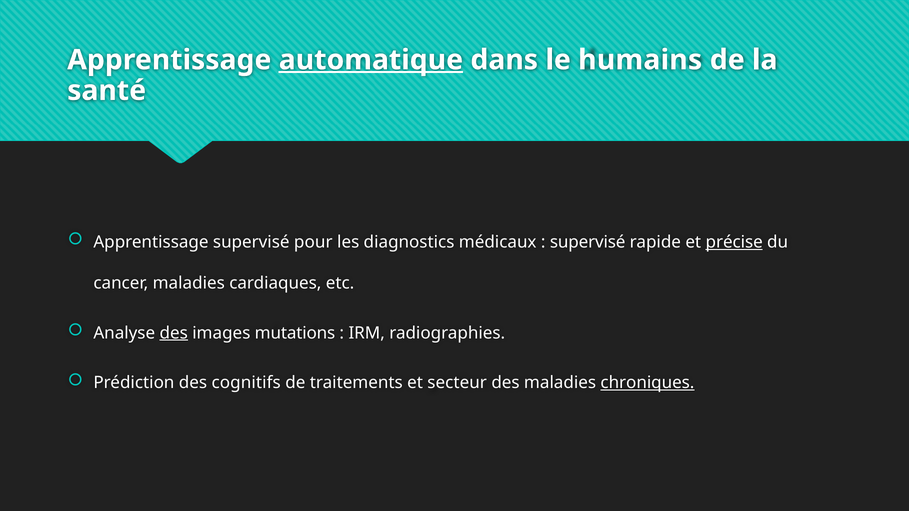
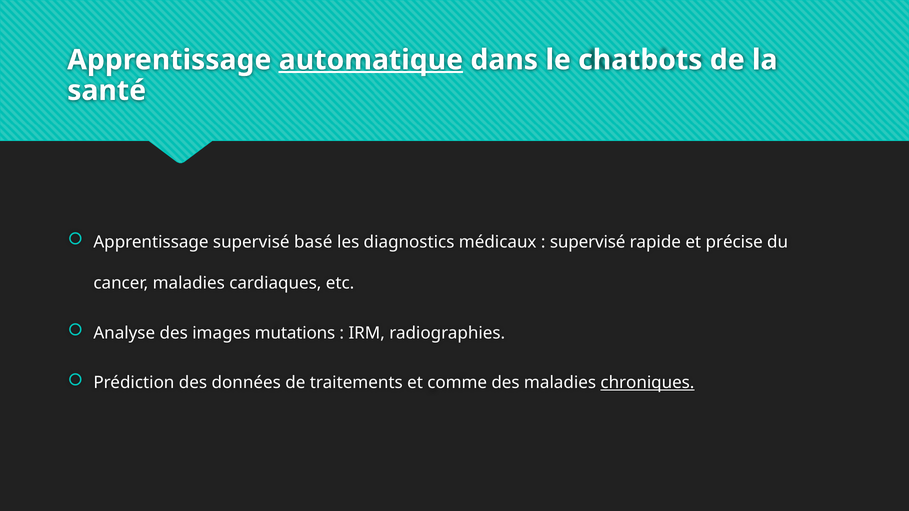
humains: humains -> chatbots (640, 60)
pour: pour -> basé (313, 242)
précise underline: present -> none (734, 242)
des underline: present -> none (174, 333)
cognitifs: cognitifs -> données (246, 383)
secteur: secteur -> comme (457, 383)
